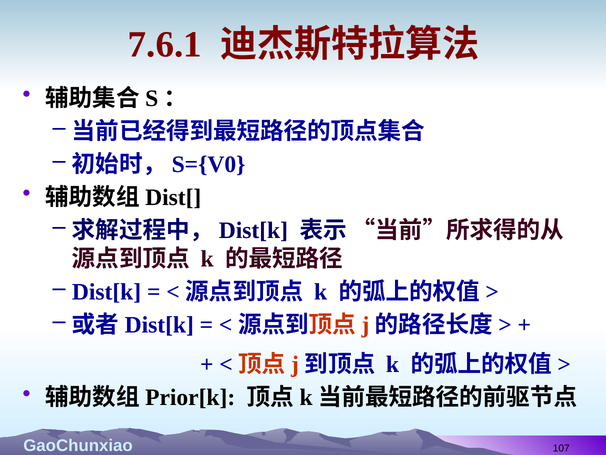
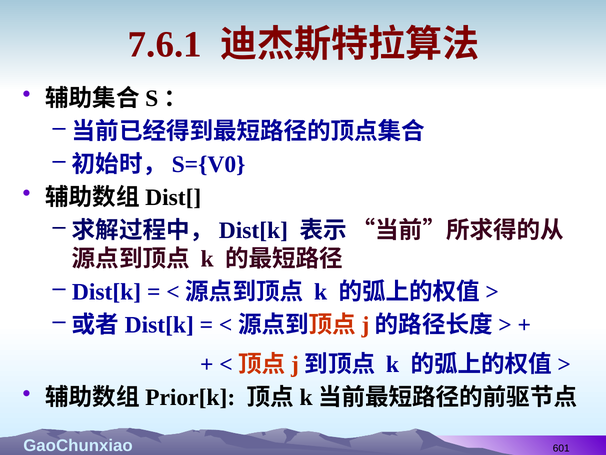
107: 107 -> 601 (561, 448)
